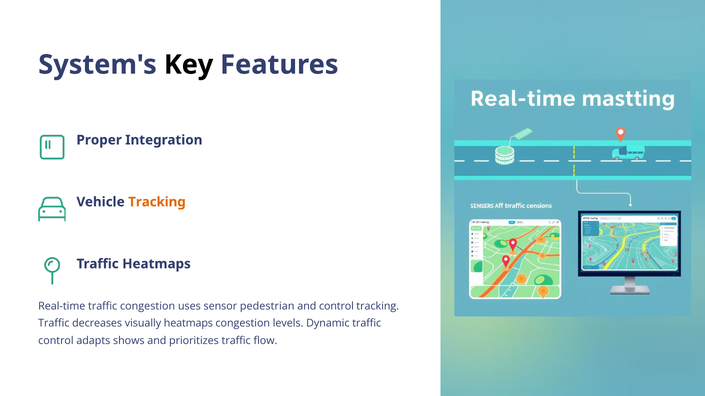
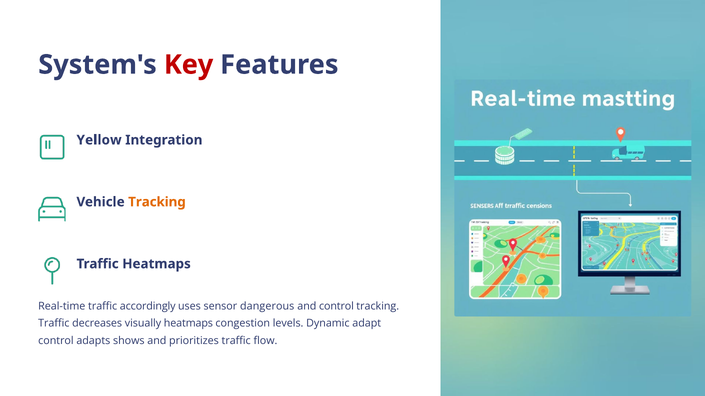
Key colour: black -> red (189, 65)
Proper: Proper -> Yellow (99, 140)
traffic congestion: congestion -> accordingly (148, 306)
pedestrian: pedestrian -> dangerous (267, 306)
Dynamic traffic: traffic -> adapt (367, 324)
